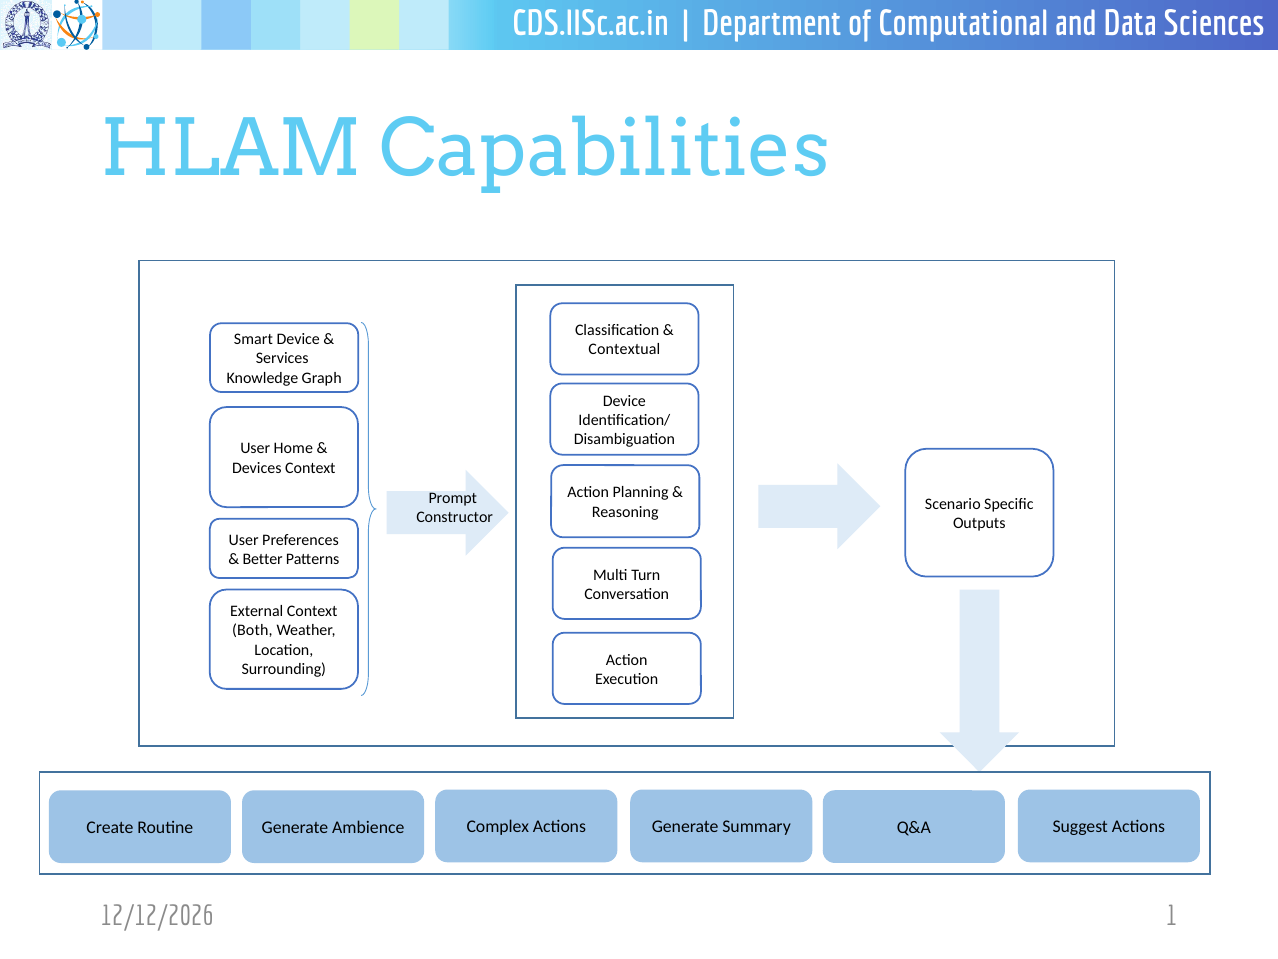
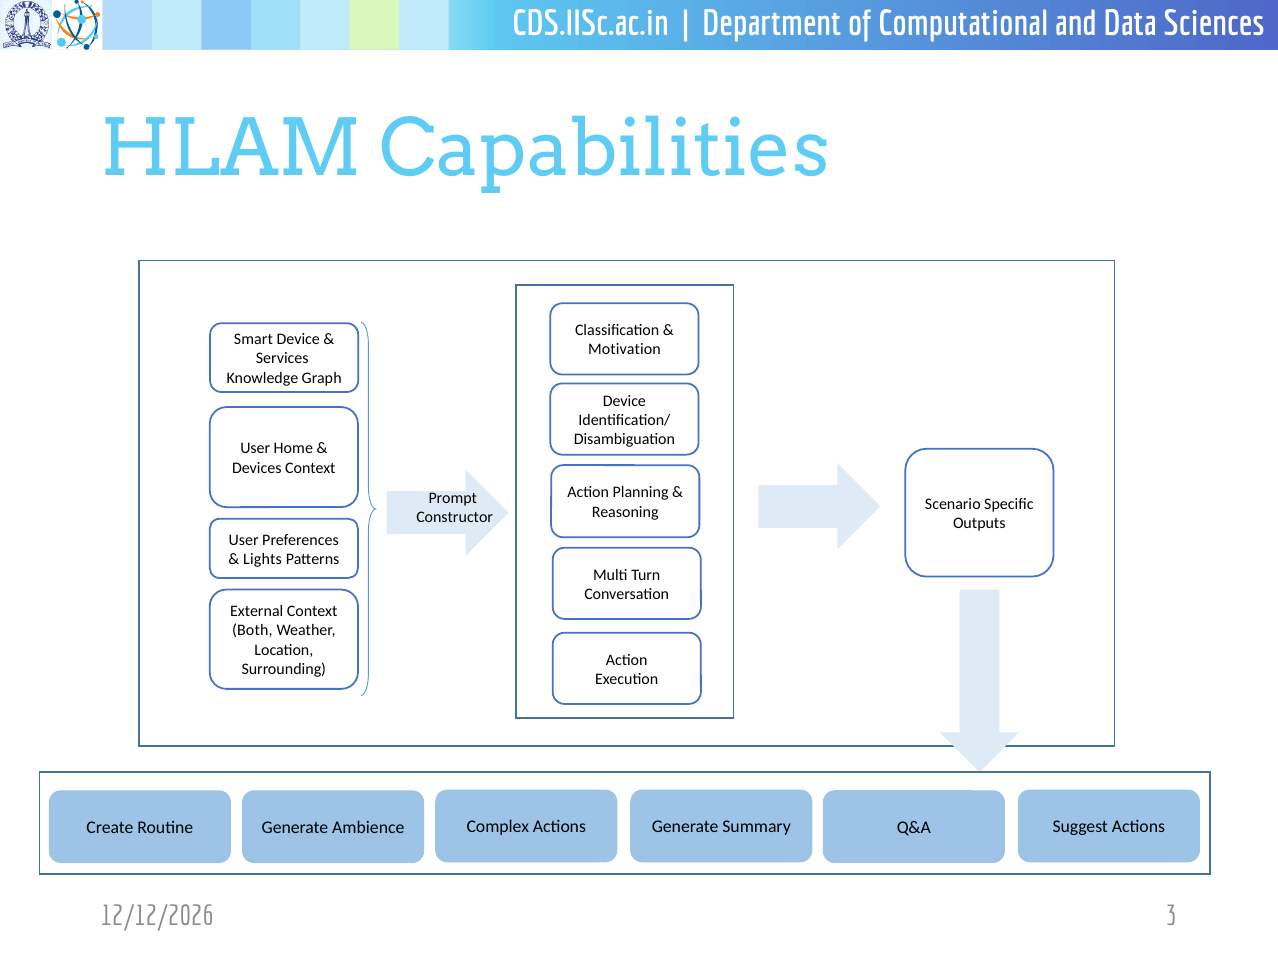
Contextual: Contextual -> Motivation (624, 349)
Better: Better -> Lights (262, 559)
1: 1 -> 3 (1172, 916)
